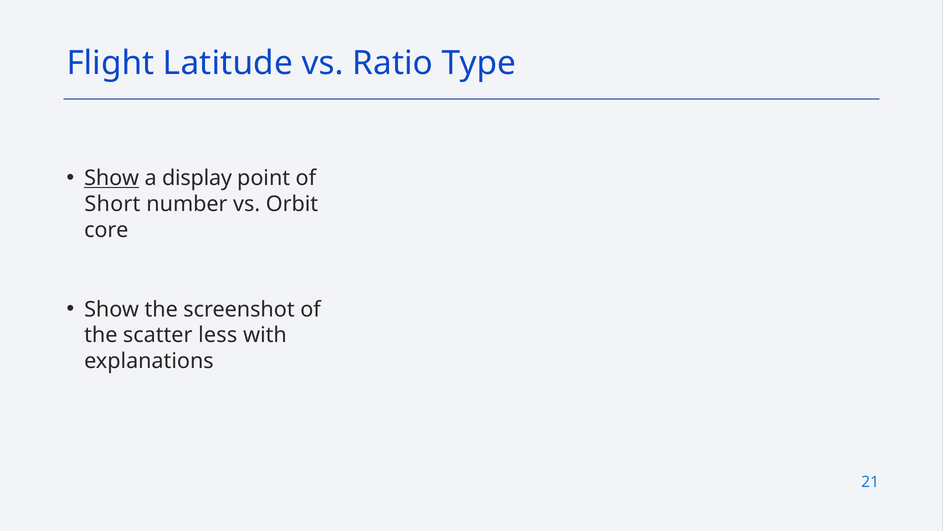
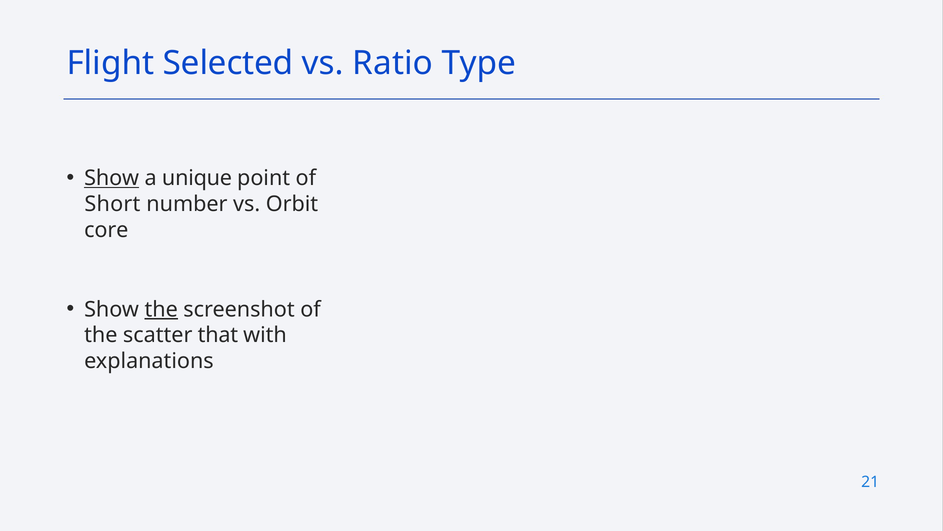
Latitude: Latitude -> Selected (228, 63)
display: display -> unique (197, 178)
the underline: none -> present (161, 309)
less: less -> that (218, 335)
